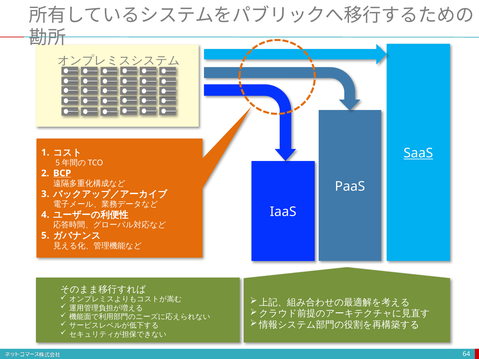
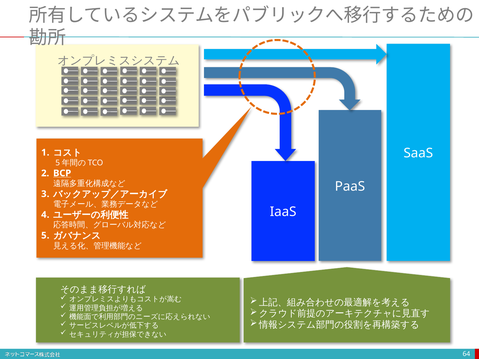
SaaS underline: present -> none (418, 153)
